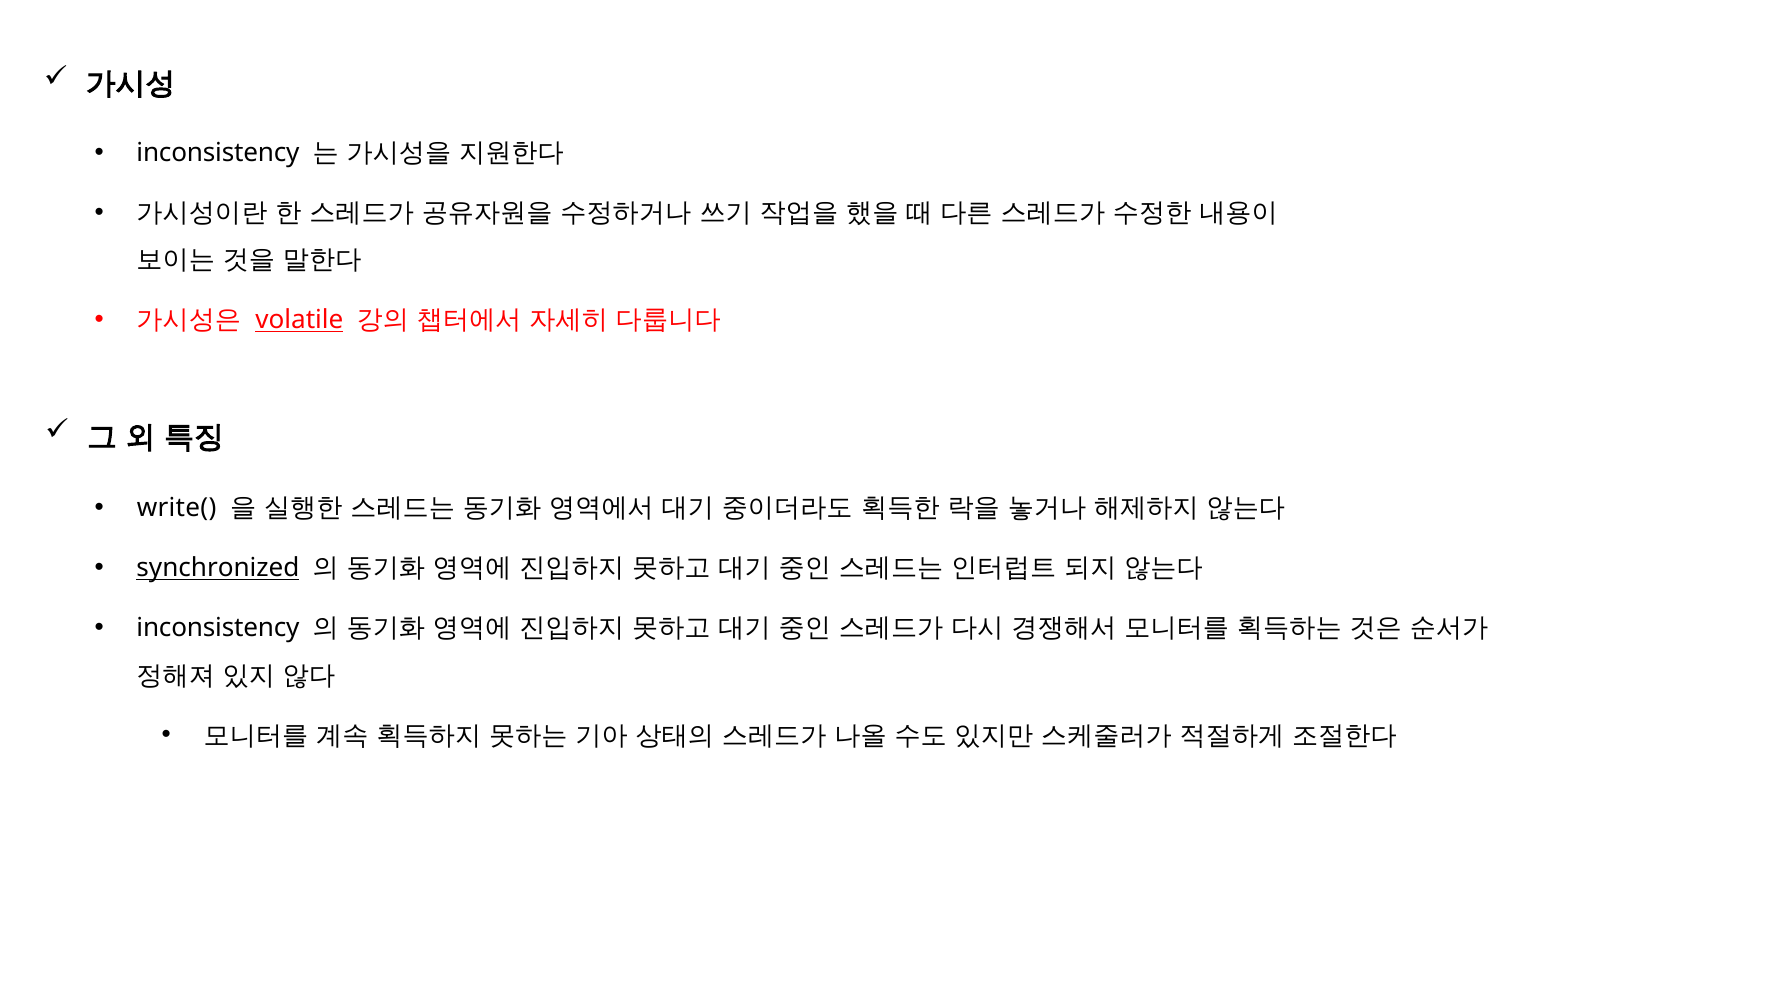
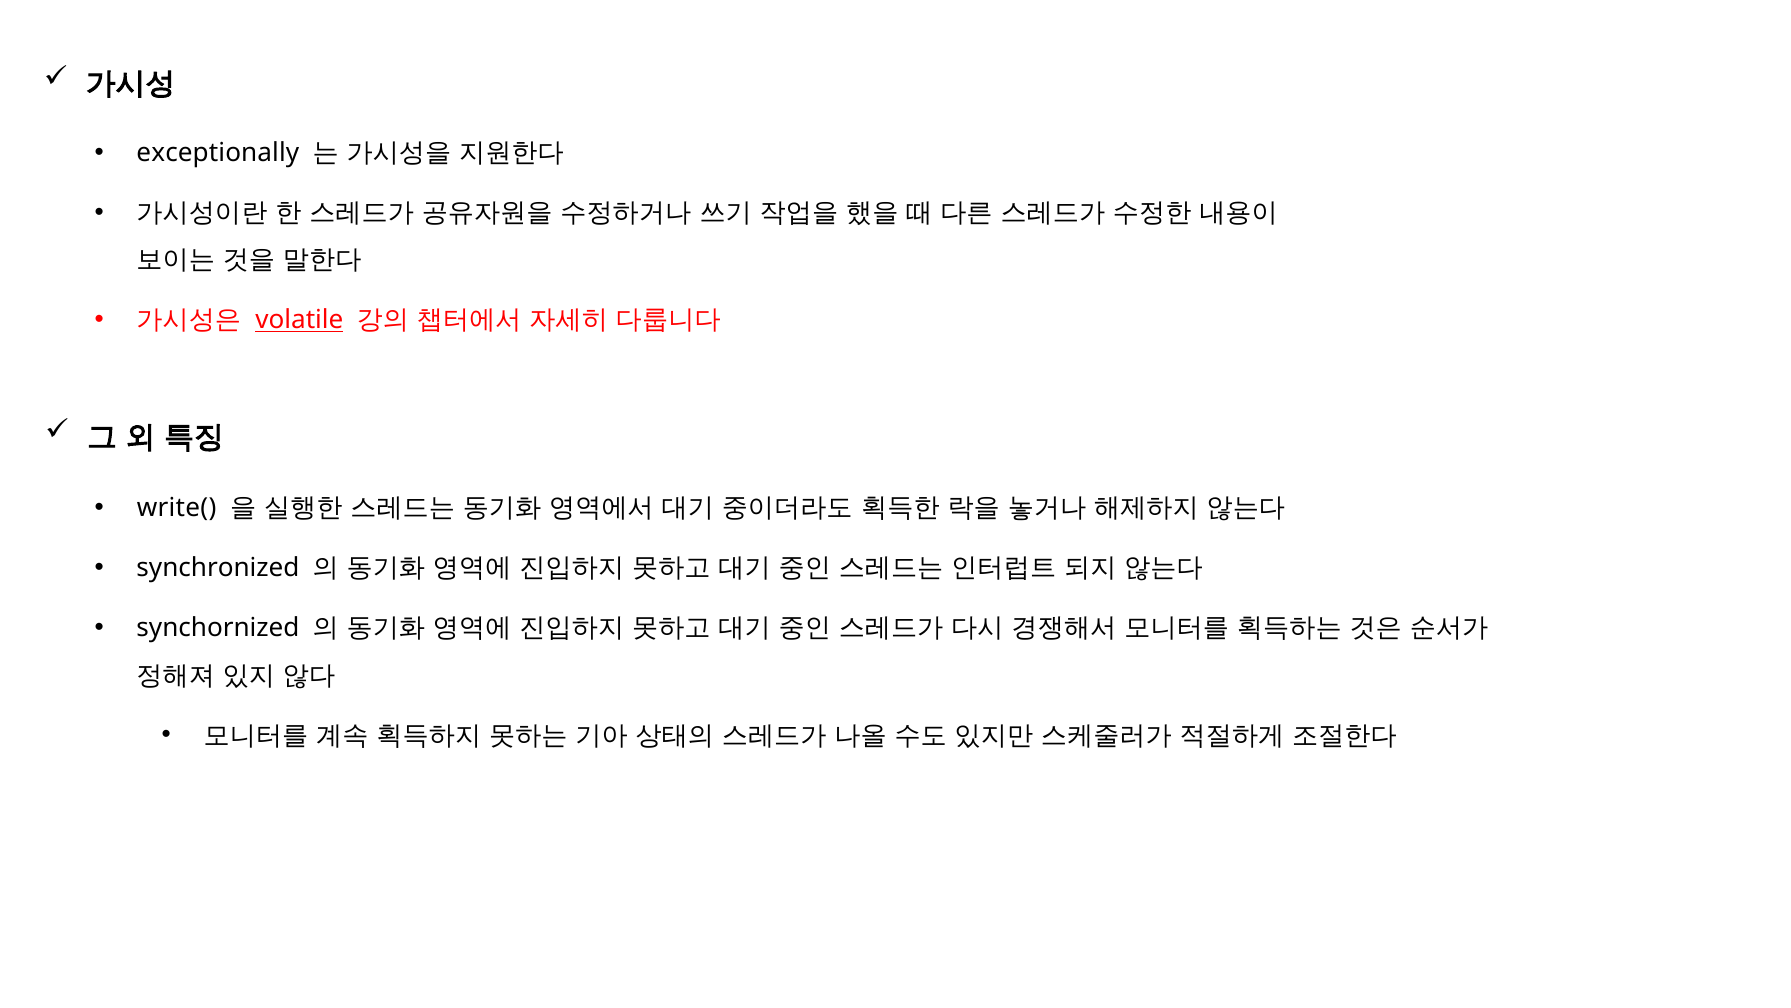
inconsistency: inconsistency -> exceptionally (218, 153)
synchronized underline: present -> none (218, 568)
inconsistency: inconsistency -> synchornized (218, 628)
